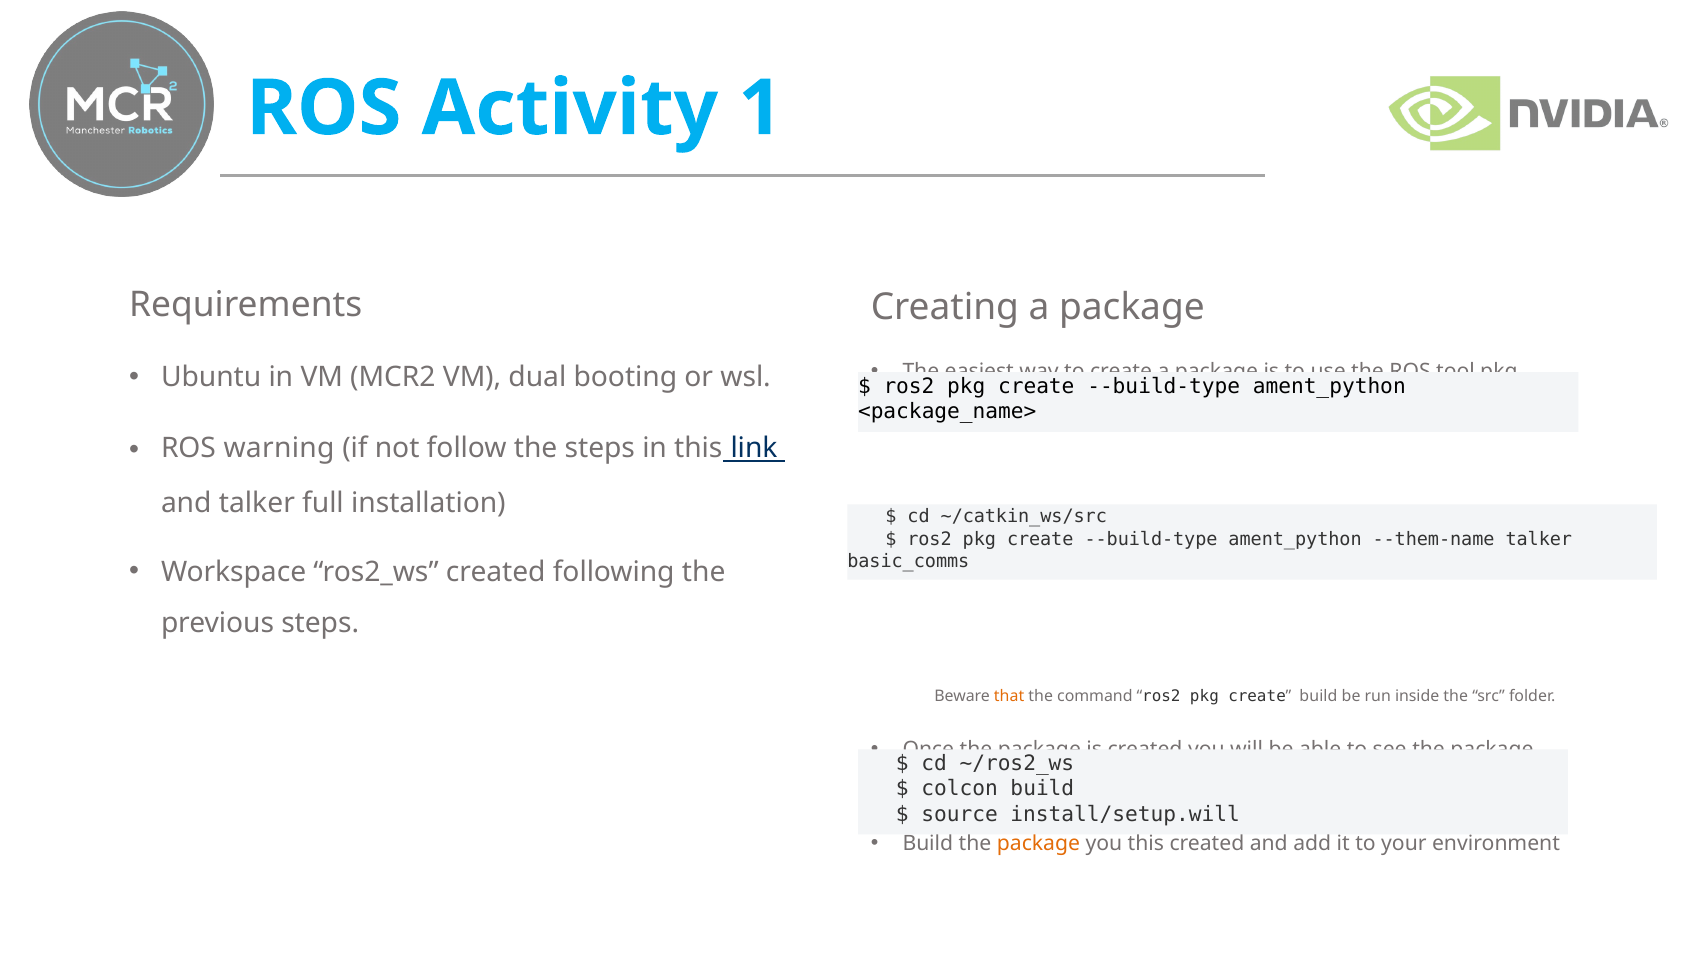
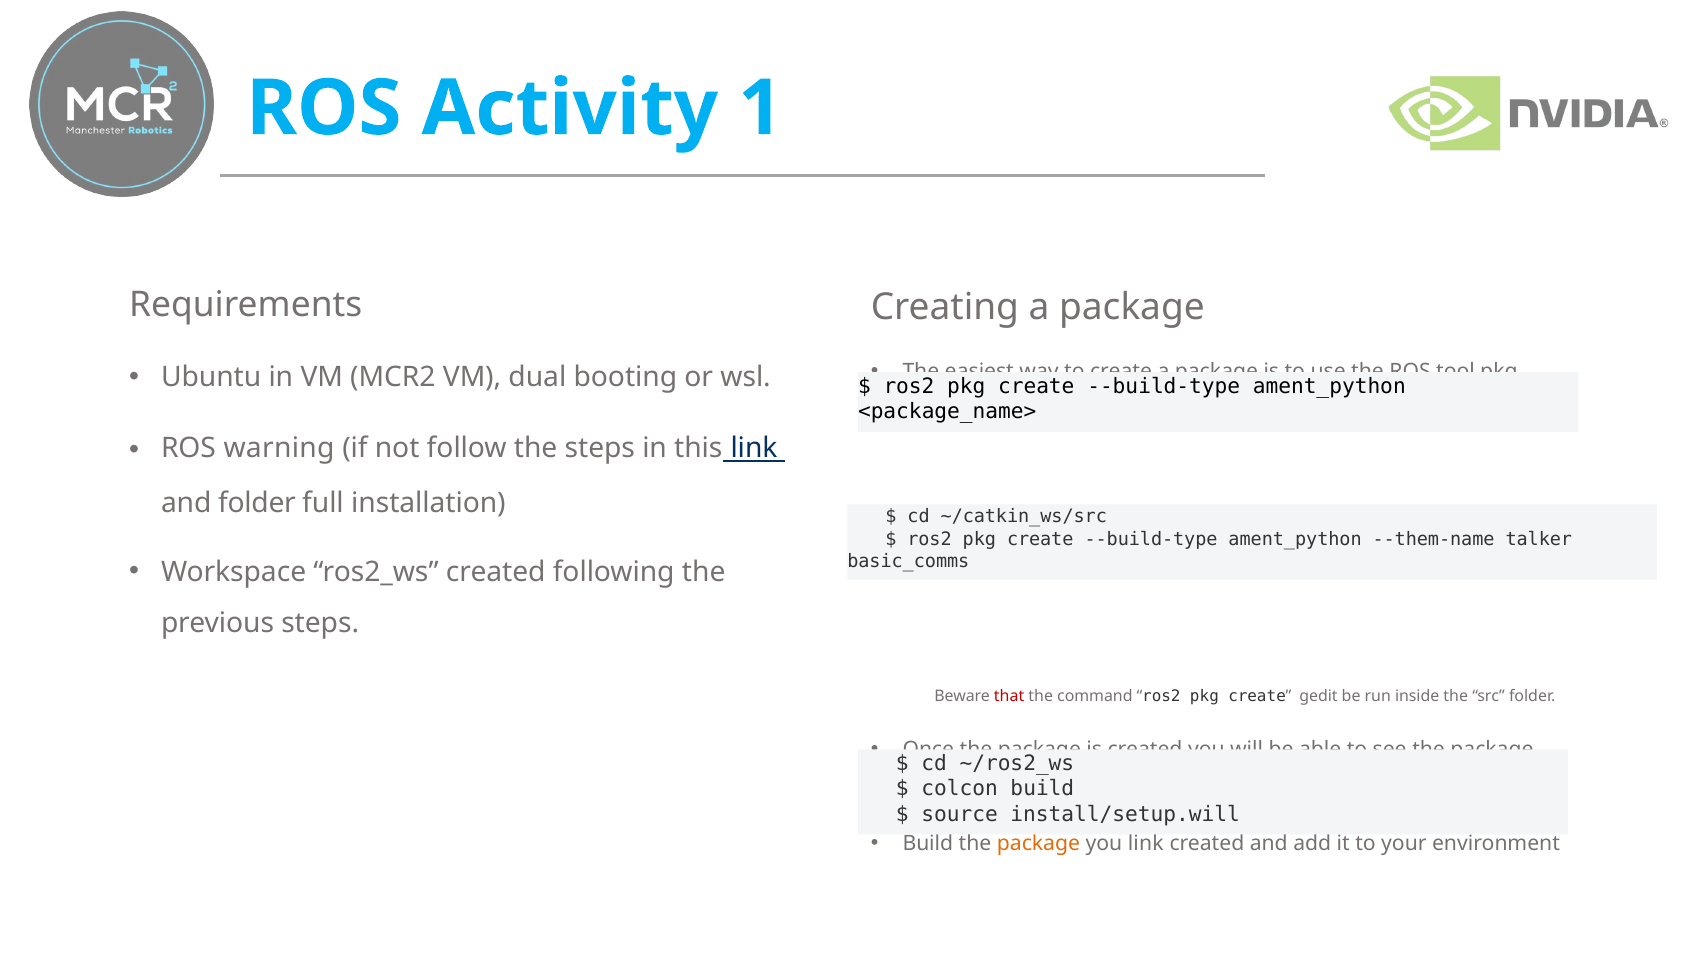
and talker: talker -> folder (257, 503)
that colour: orange -> red (1009, 696)
create build: build -> gedit (1319, 696)
you this: this -> link (1146, 843)
